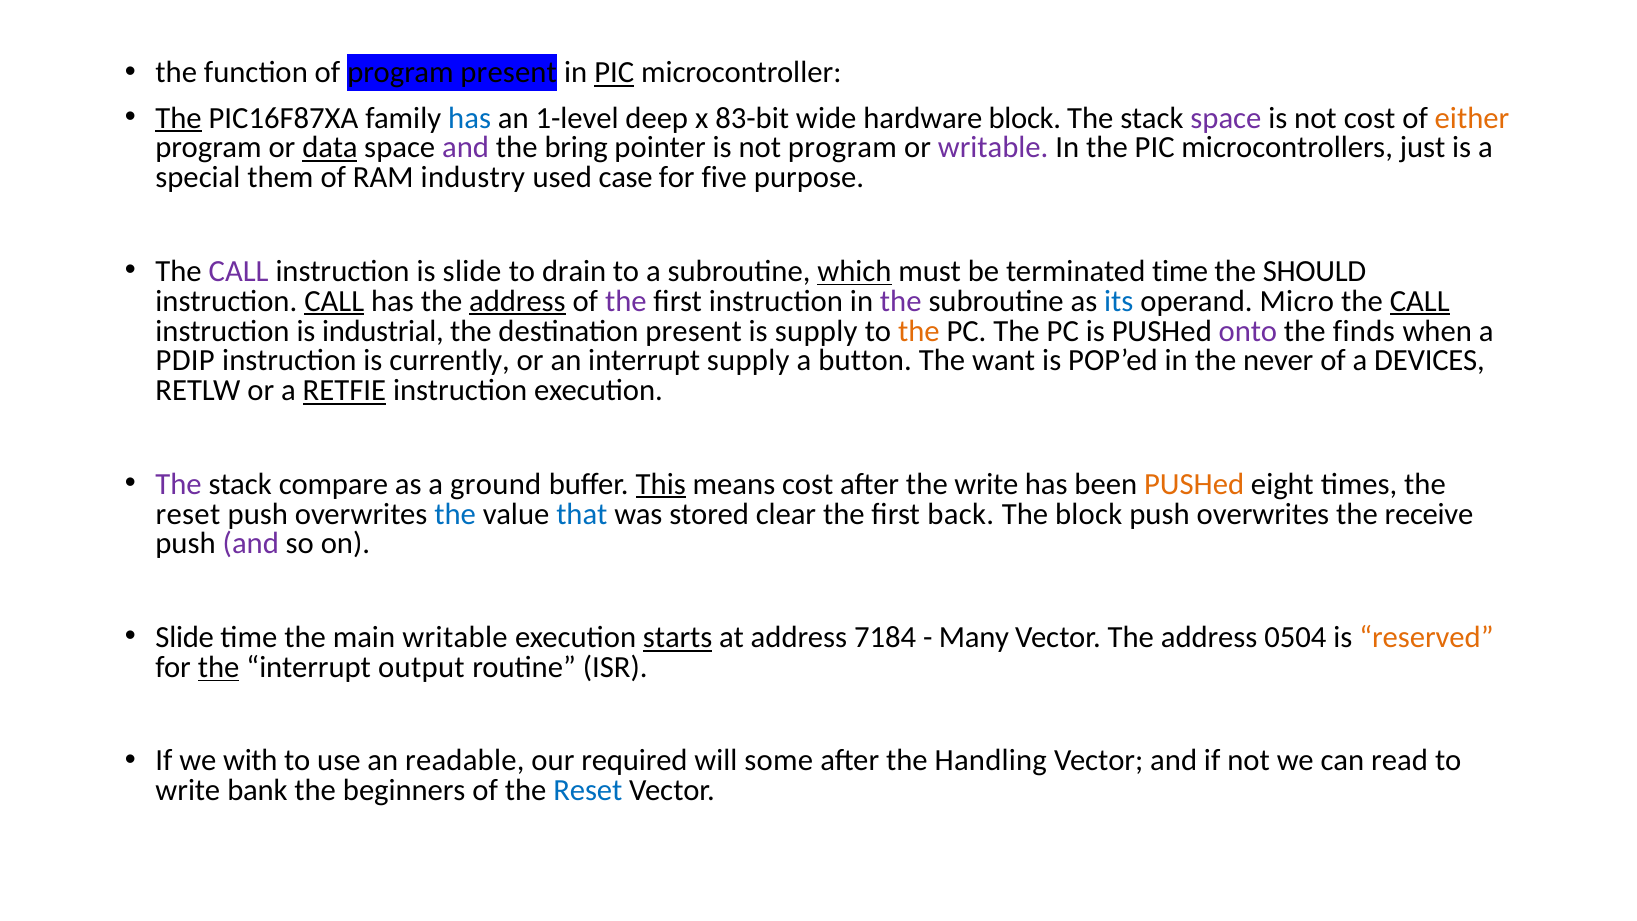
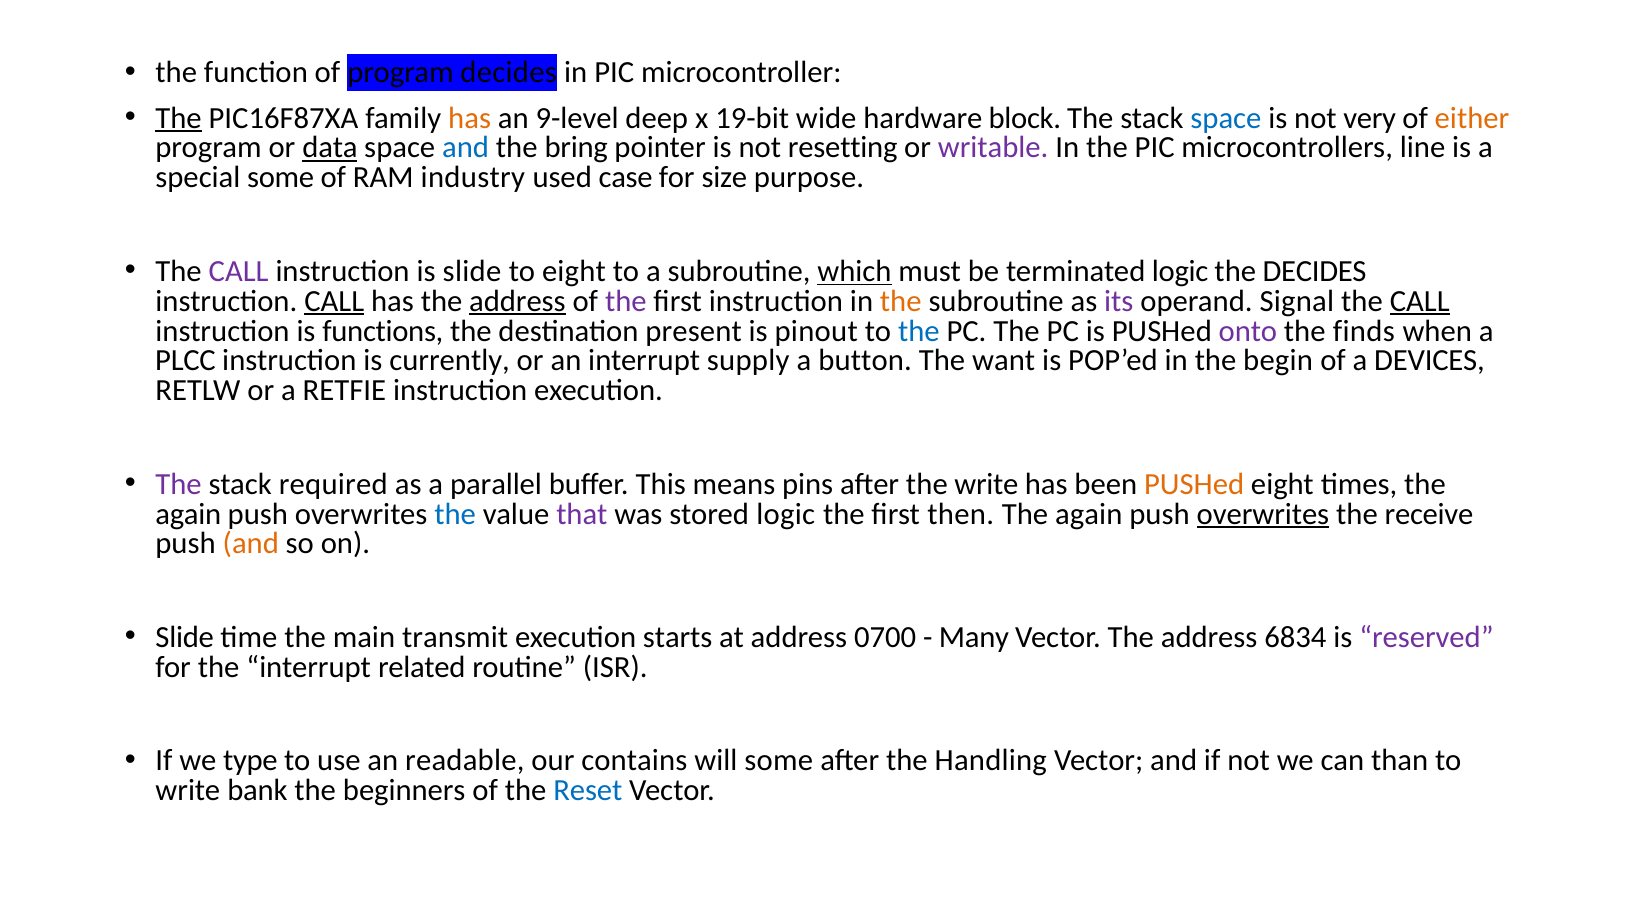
program present: present -> decides (509, 73)
PIC underline: present -> none (614, 73)
has colour: blue -> orange (470, 118)
1-level: 1-level -> 9-level (577, 118)
83-bit: 83-bit -> 19-bit (752, 118)
space colour: purple -> blue (1226, 118)
not cost: cost -> very (1370, 118)
and colour: purple -> blue (466, 148)
not program: program -> resetting (843, 148)
just: just -> line (1423, 148)
special them: them -> some (281, 178)
five: five -> size (724, 178)
to drain: drain -> eight (574, 271)
terminated time: time -> logic (1180, 271)
the SHOULD: SHOULD -> DECIDES (1315, 271)
the colour: purple -> orange (901, 301)
its colour: blue -> purple (1119, 301)
Micro: Micro -> Signal (1297, 301)
industrial: industrial -> functions (383, 331)
is supply: supply -> pinout (816, 331)
the colour: orange -> blue (919, 331)
PDIP: PDIP -> PLCC (186, 361)
never: never -> begin (1278, 361)
RETFIE underline: present -> none (344, 390)
compare: compare -> required (333, 484)
ground: ground -> parallel (496, 484)
This underline: present -> none (661, 484)
means cost: cost -> pins (808, 484)
reset: reset -> again (188, 514)
that colour: blue -> purple (582, 514)
stored clear: clear -> logic (786, 514)
back: back -> then (961, 514)
block: block -> again (1089, 514)
overwrites underline: none -> present (1263, 514)
and colour: purple -> orange (251, 544)
main writable: writable -> transmit (455, 637)
starts underline: present -> none (678, 637)
7184: 7184 -> 0700 (885, 637)
0504: 0504 -> 6834 (1295, 637)
reserved colour: orange -> purple (1426, 637)
the underline: present -> none (219, 667)
output: output -> related (422, 667)
with: with -> type (250, 761)
required: required -> contains (634, 761)
read: read -> than (1400, 761)
